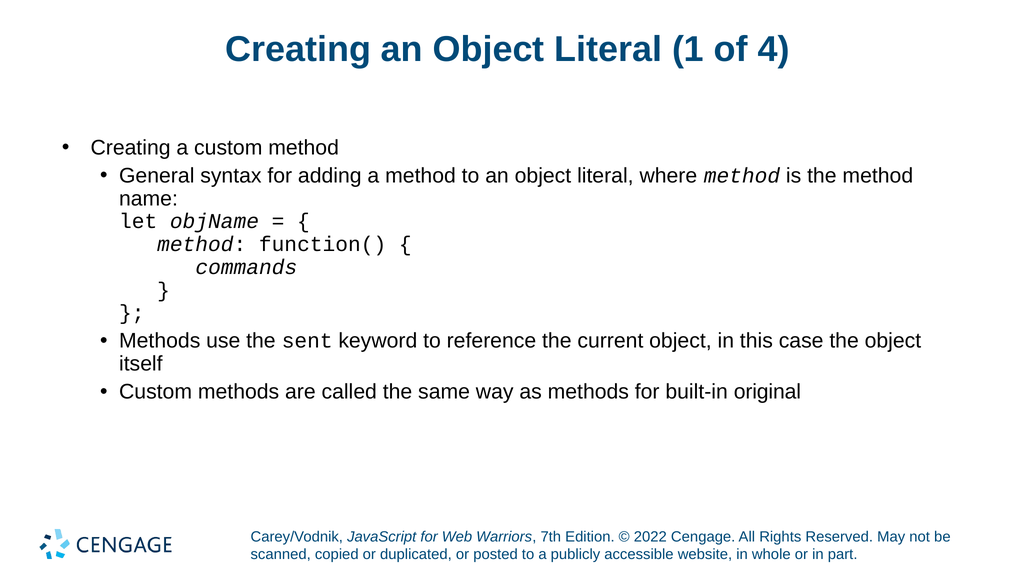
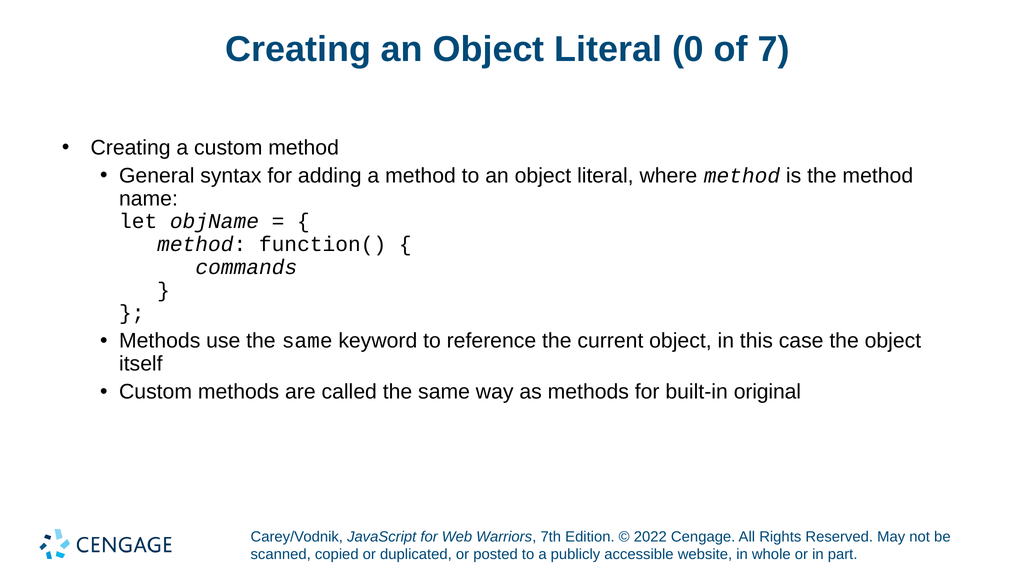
1: 1 -> 0 (688, 50)
4: 4 -> 7 (774, 50)
use the sent: sent -> same (307, 341)
